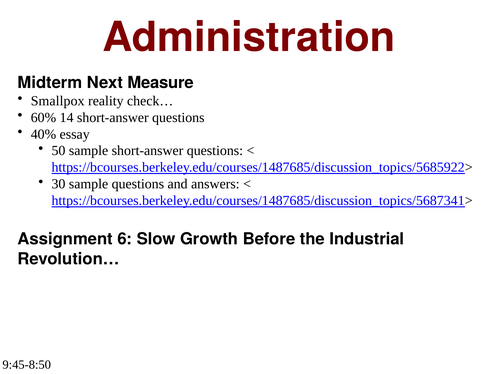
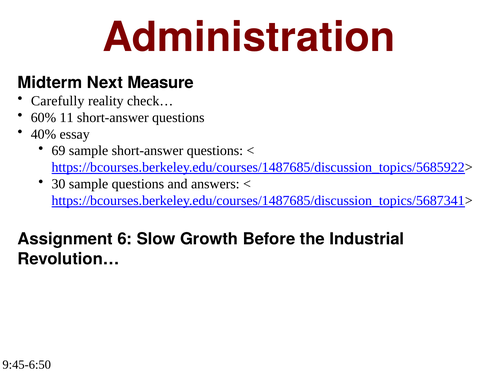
Smallpox: Smallpox -> Carefully (58, 101)
14: 14 -> 11 (67, 118)
50: 50 -> 69 (58, 151)
9:45-8:50: 9:45-8:50 -> 9:45-6:50 (27, 365)
